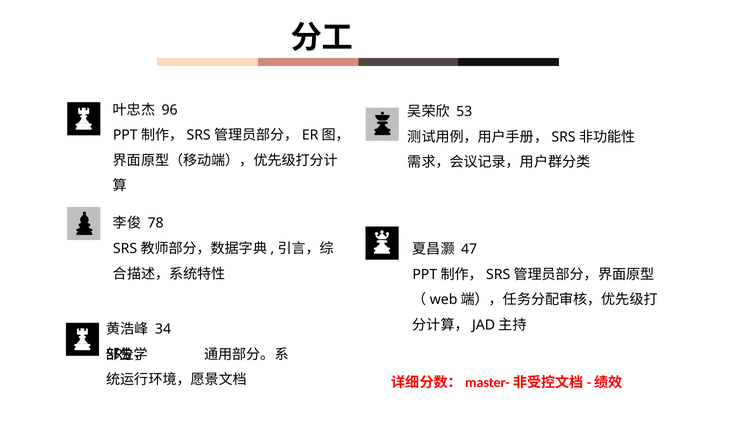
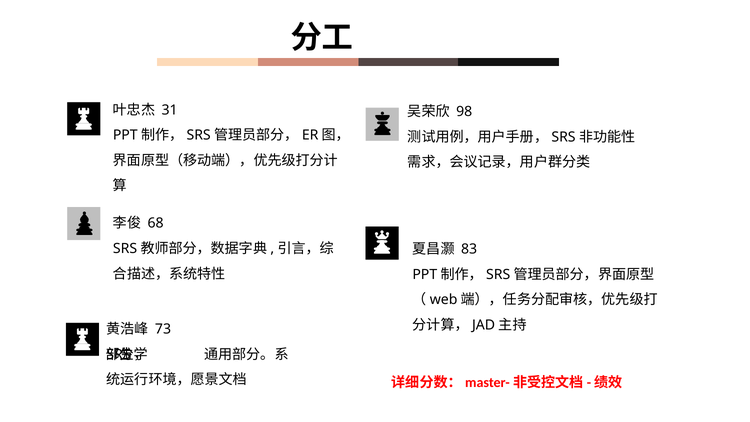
96: 96 -> 31 (170, 110)
53: 53 -> 98 (464, 112)
78: 78 -> 68 (156, 223)
47: 47 -> 83 (469, 249)
34: 34 -> 73 (163, 329)
